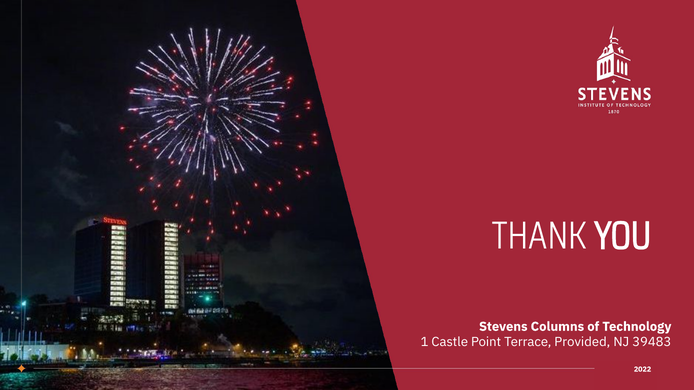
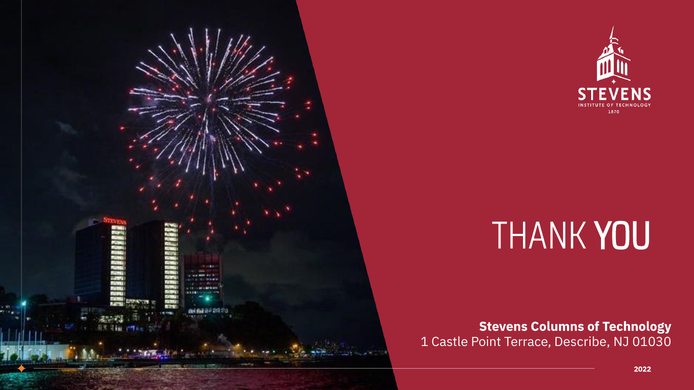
Provided: Provided -> Describe (582, 342)
39483: 39483 -> 01030 (652, 342)
